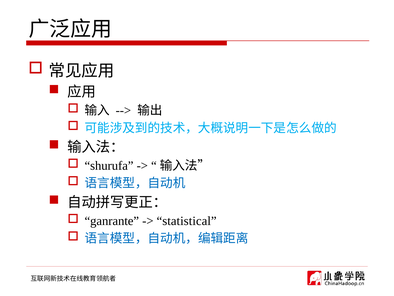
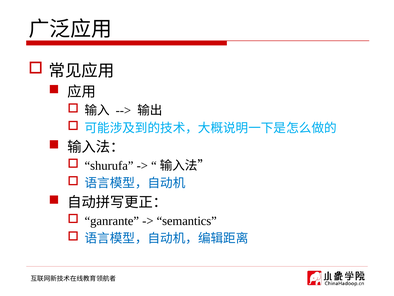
statistical: statistical -> semantics (187, 221)
